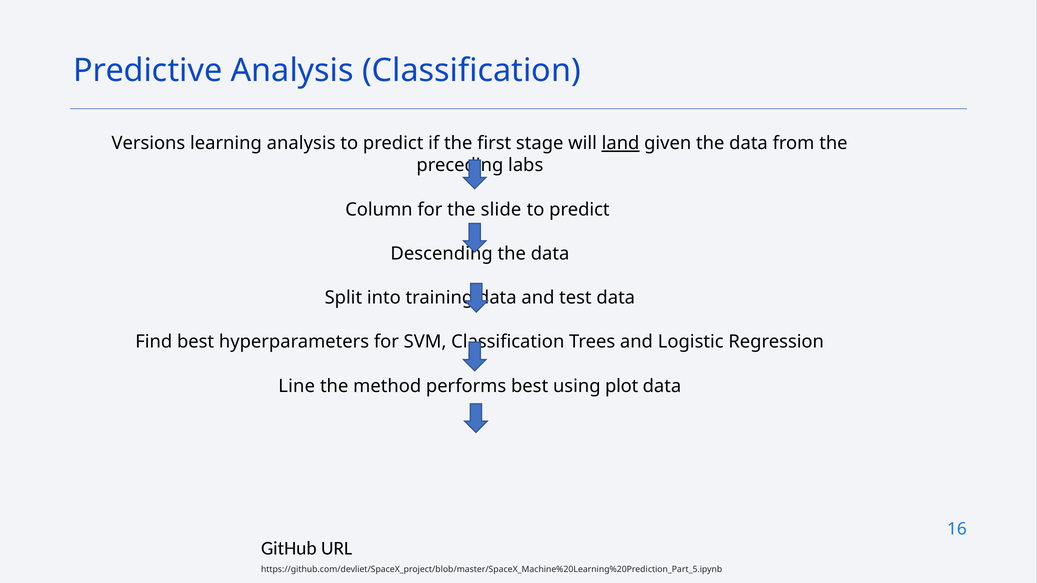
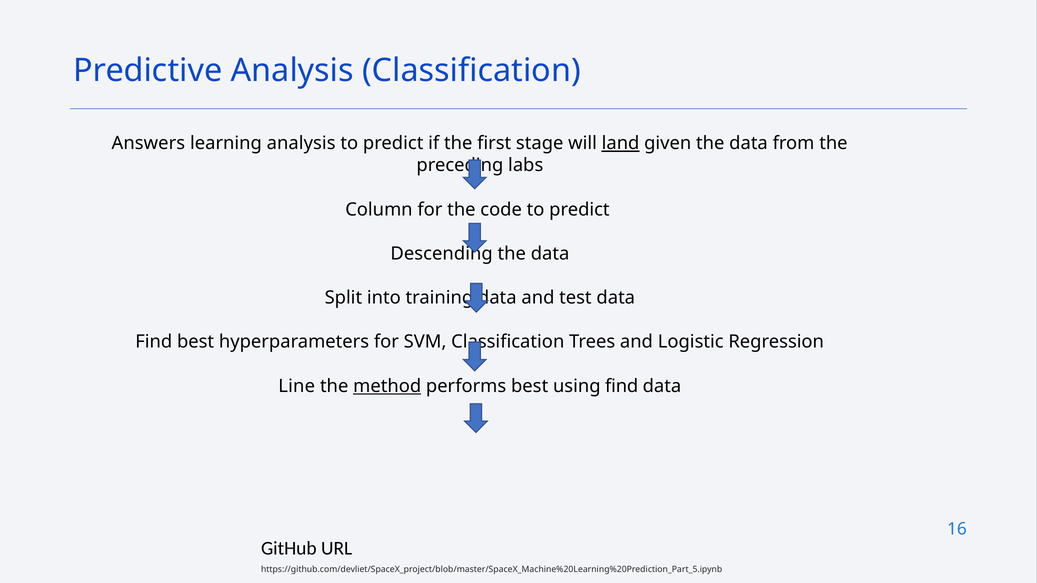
Versions: Versions -> Answers (148, 143)
slide: slide -> code (501, 210)
method underline: none -> present (387, 386)
using plot: plot -> find (622, 386)
